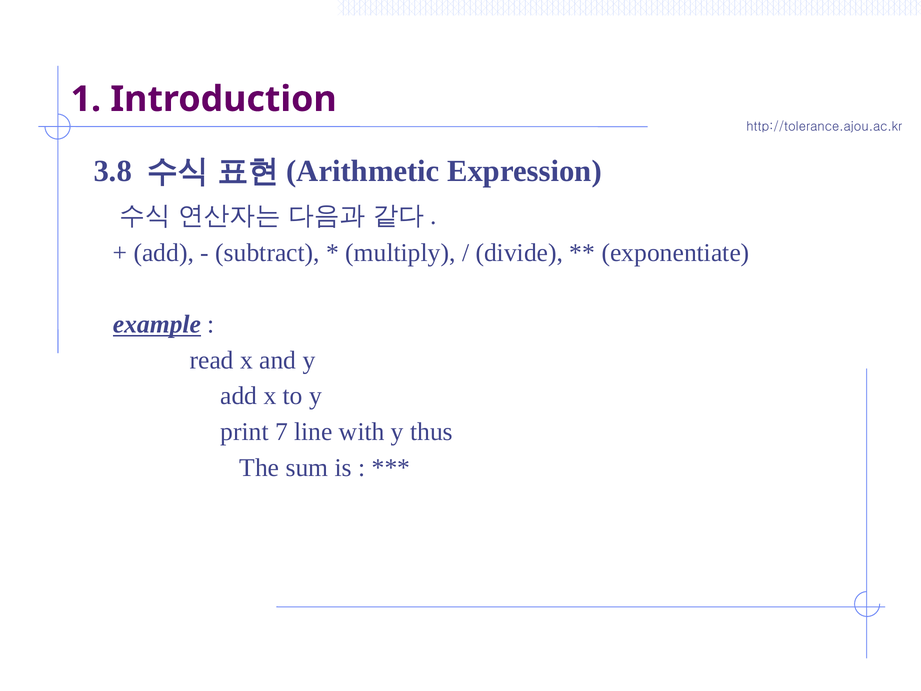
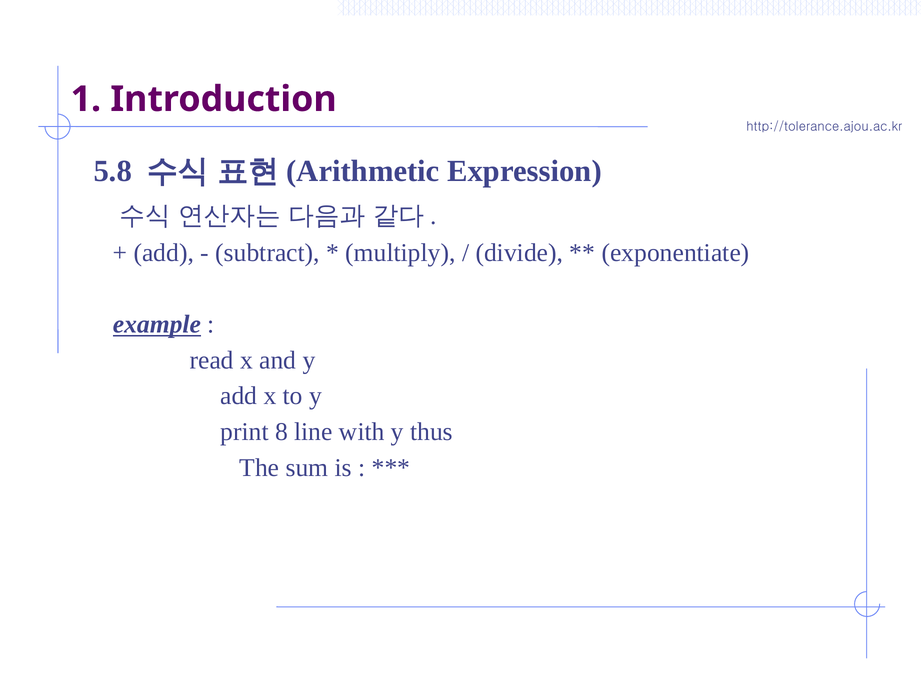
3.8: 3.8 -> 5.8 (113, 171)
7: 7 -> 8 (281, 432)
